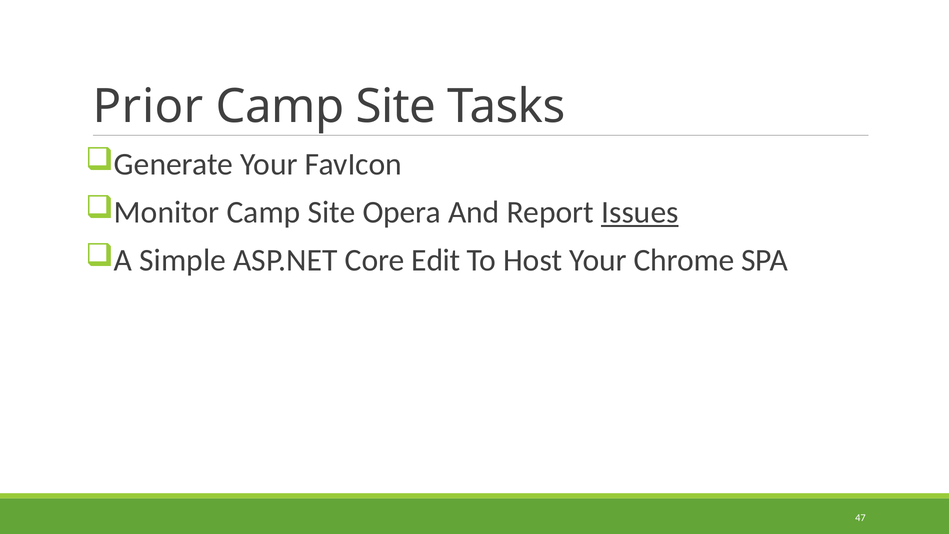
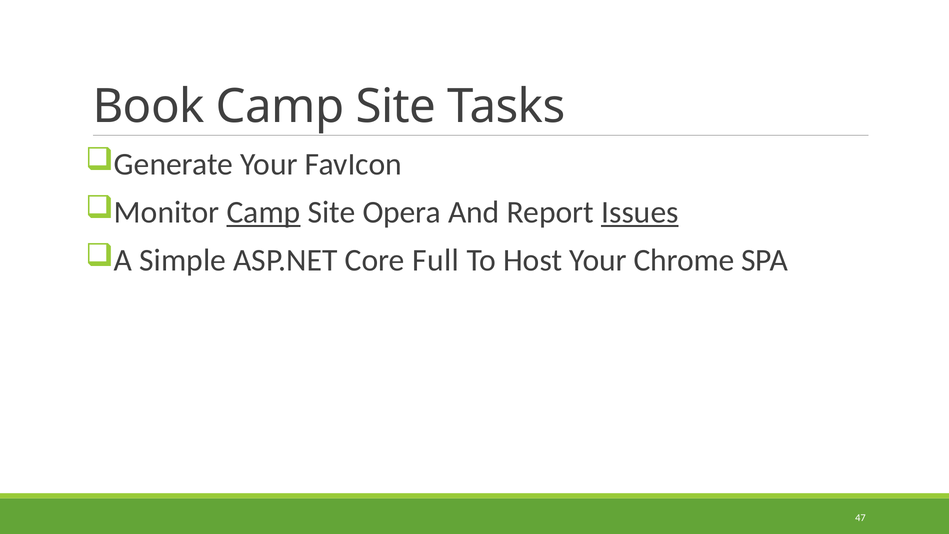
Prior: Prior -> Book (149, 106)
Camp underline: none -> present (264, 212)
Edit: Edit -> Full (436, 260)
